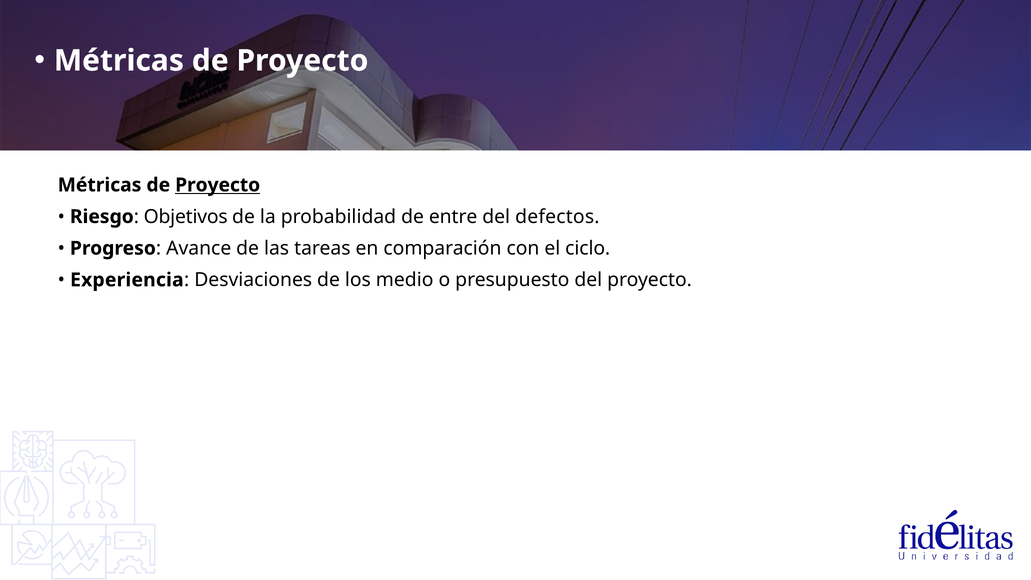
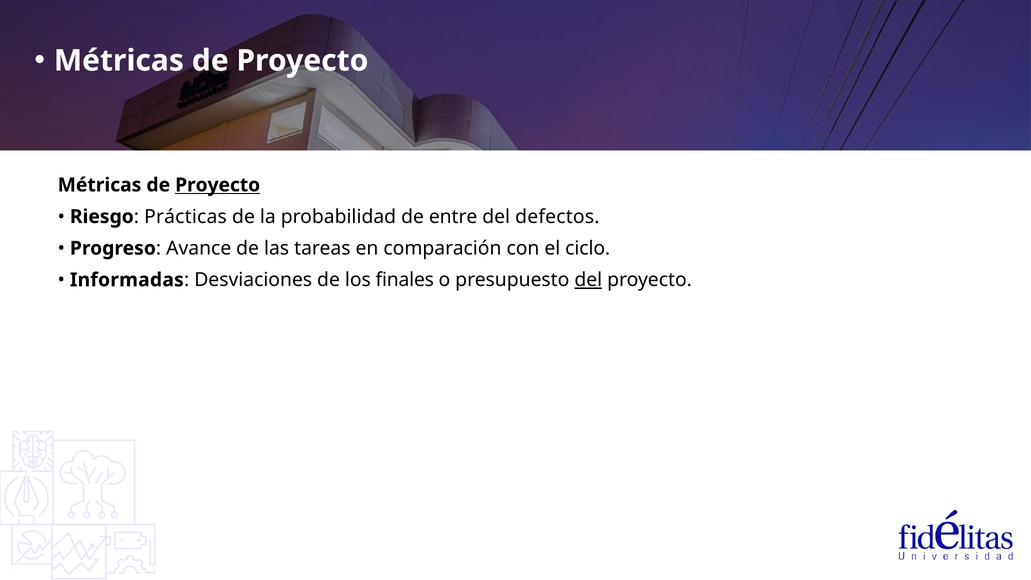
Objetivos: Objetivos -> Prácticas (185, 217)
Experiencia: Experiencia -> Informadas (127, 280)
medio: medio -> finales (405, 280)
del underline: none -> present (588, 280)
